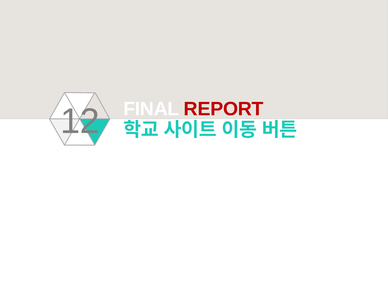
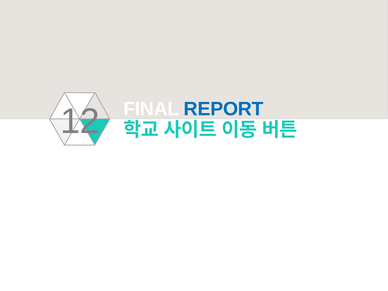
REPORT colour: red -> blue (224, 109)
